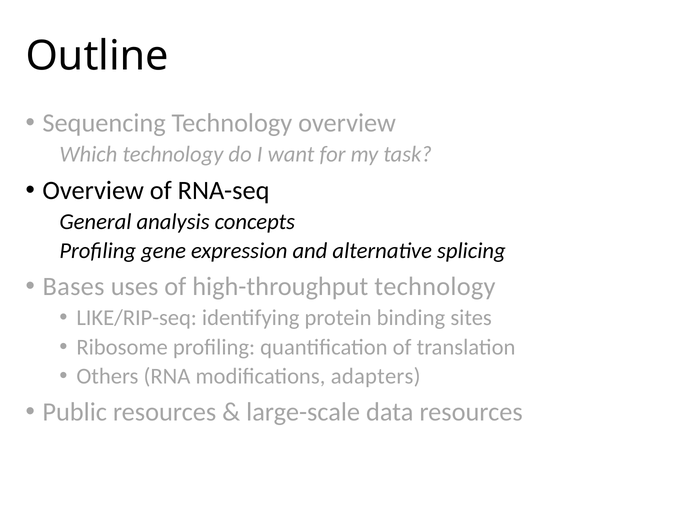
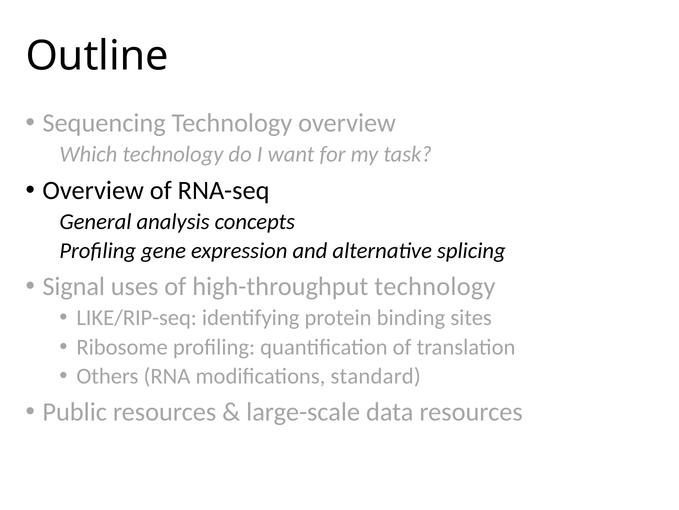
Bases: Bases -> Signal (74, 286)
adapters: adapters -> standard (376, 376)
